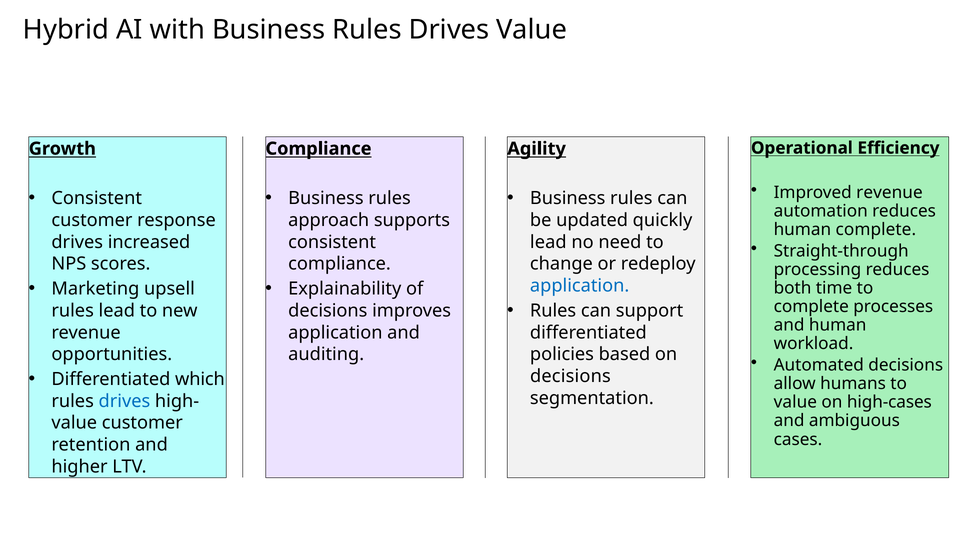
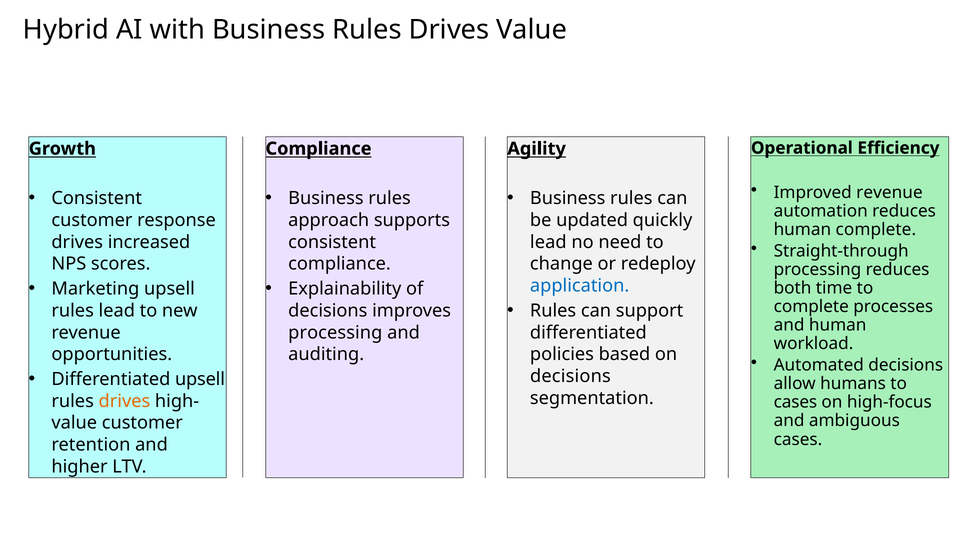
application: application -> processing (335, 333)
Differentiated which: which -> upsell (200, 379)
drives colour: blue -> orange (124, 401)
value: value -> cases (795, 402)
high-cases: high-cases -> high-focus (889, 402)
